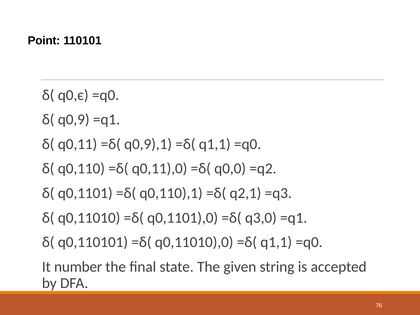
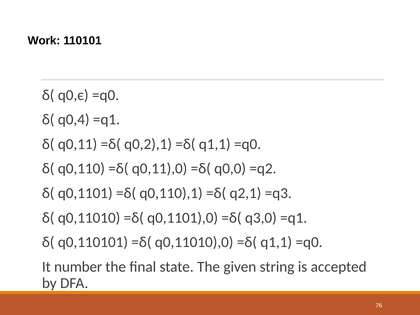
Point: Point -> Work (44, 41)
q0,9: q0,9 -> q0,4 (74, 120)
q0,9),1: q0,9),1 -> q0,2),1 (148, 144)
